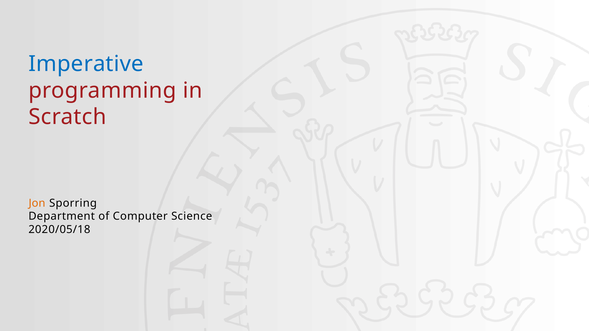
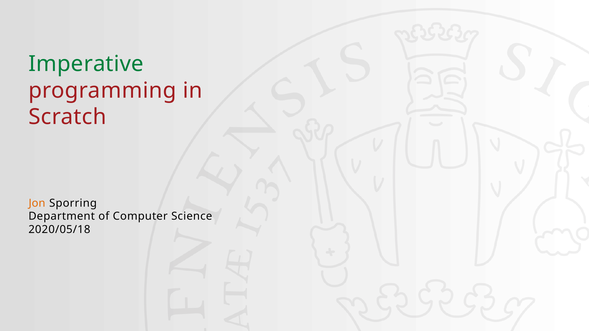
Imperative colour: blue -> green (86, 64)
